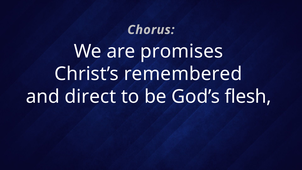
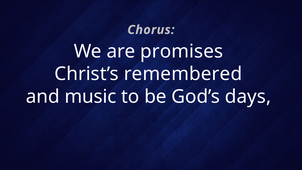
direct: direct -> music (91, 97)
flesh: flesh -> days (248, 97)
